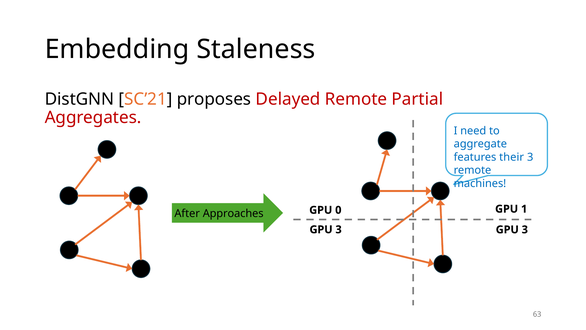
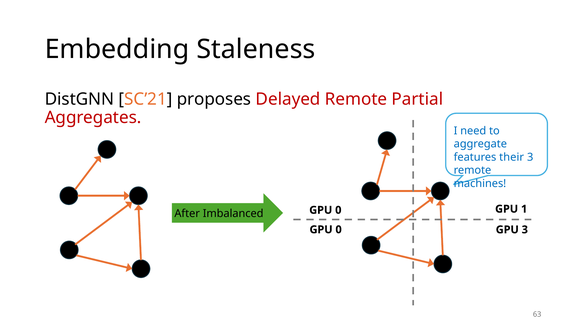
Approaches: Approaches -> Imbalanced (233, 213)
3: 3 -> 0 (339, 229)
